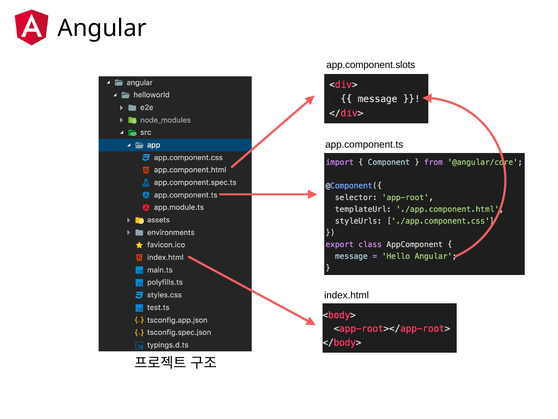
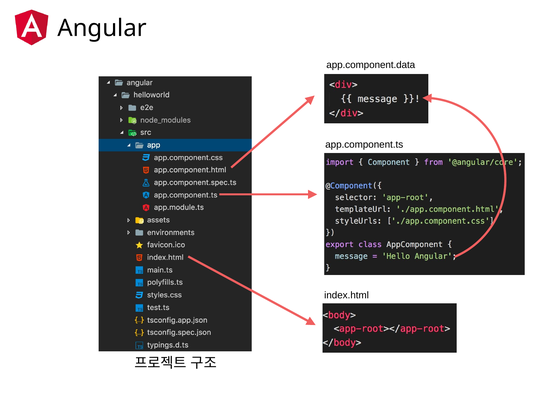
app.component.slots: app.component.slots -> app.component.data (371, 65)
